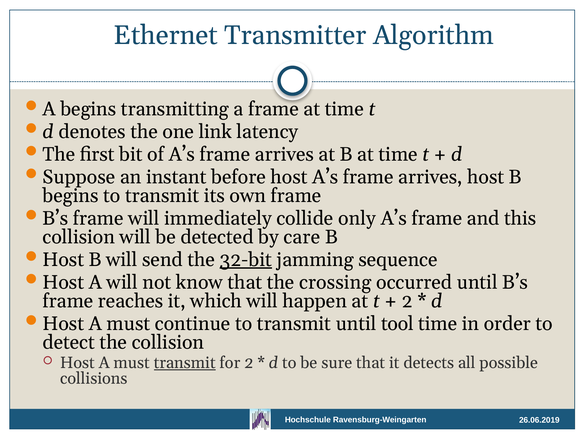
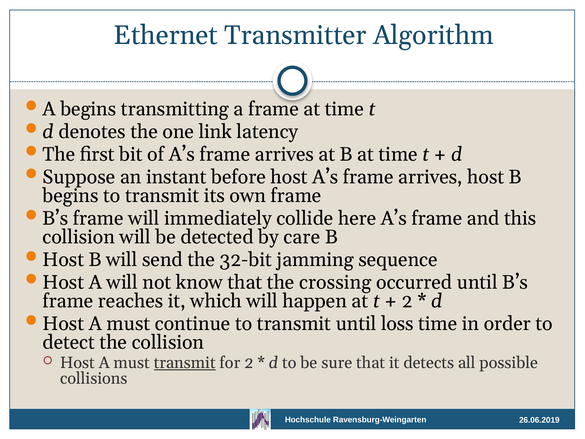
only: only -> here (357, 218)
32-bit underline: present -> none (246, 259)
tool: tool -> loss (397, 323)
